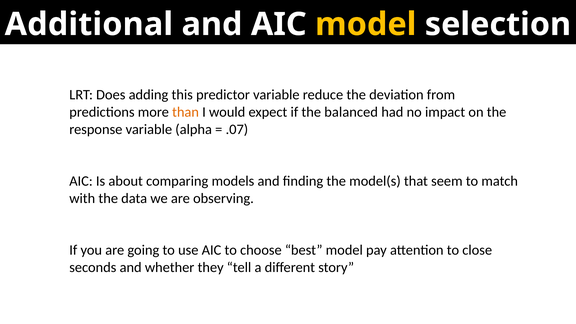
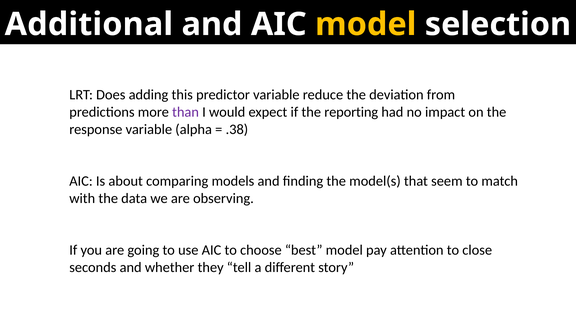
than colour: orange -> purple (186, 112)
balanced: balanced -> reporting (351, 112)
.07: .07 -> .38 (237, 129)
